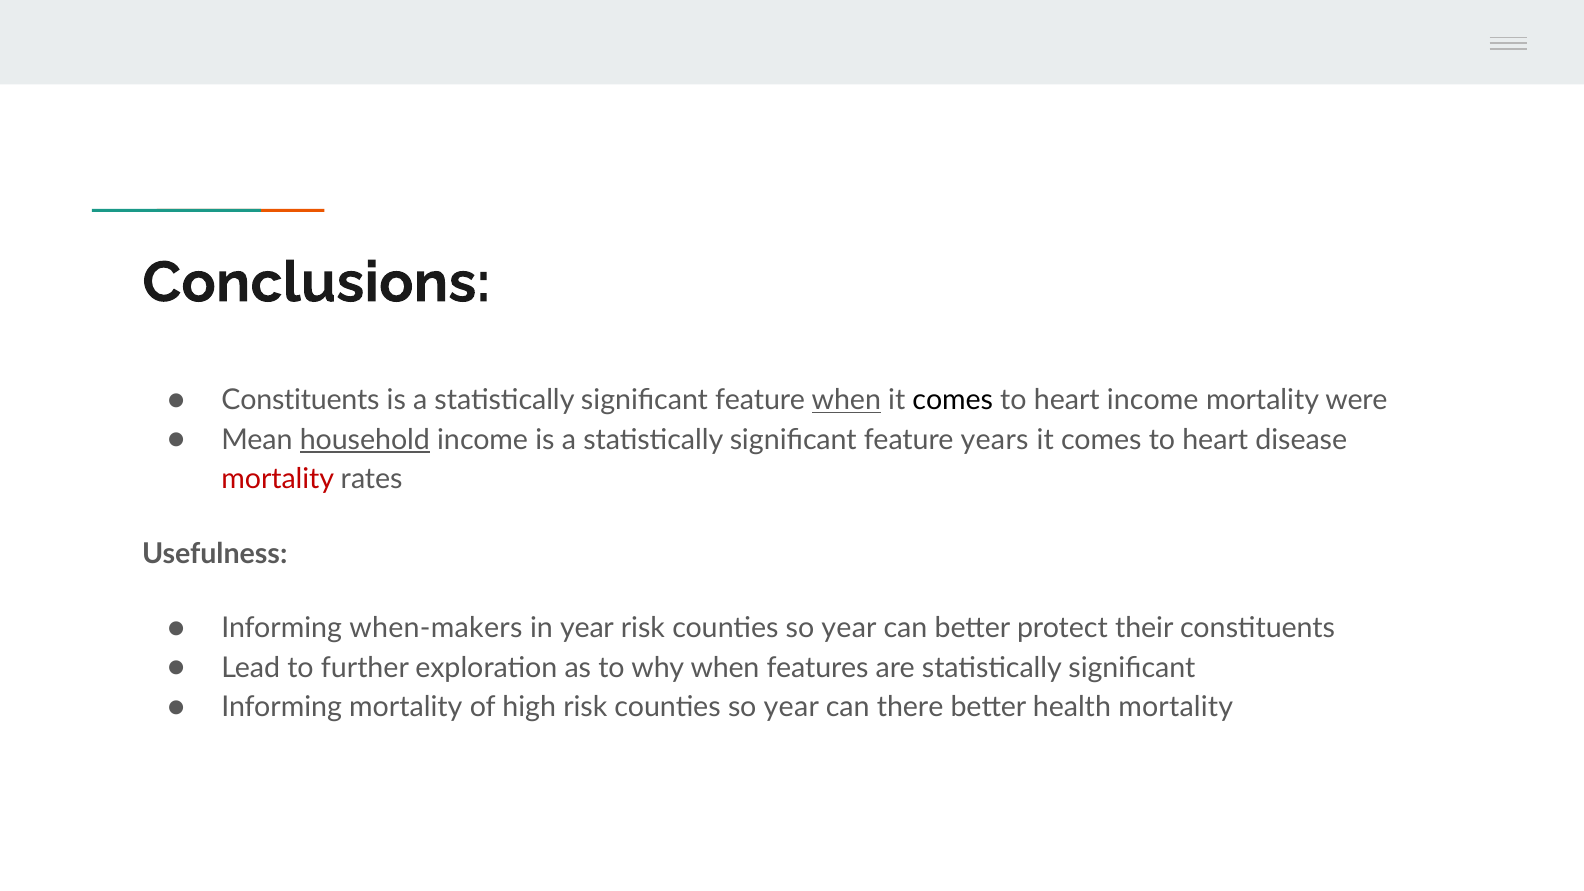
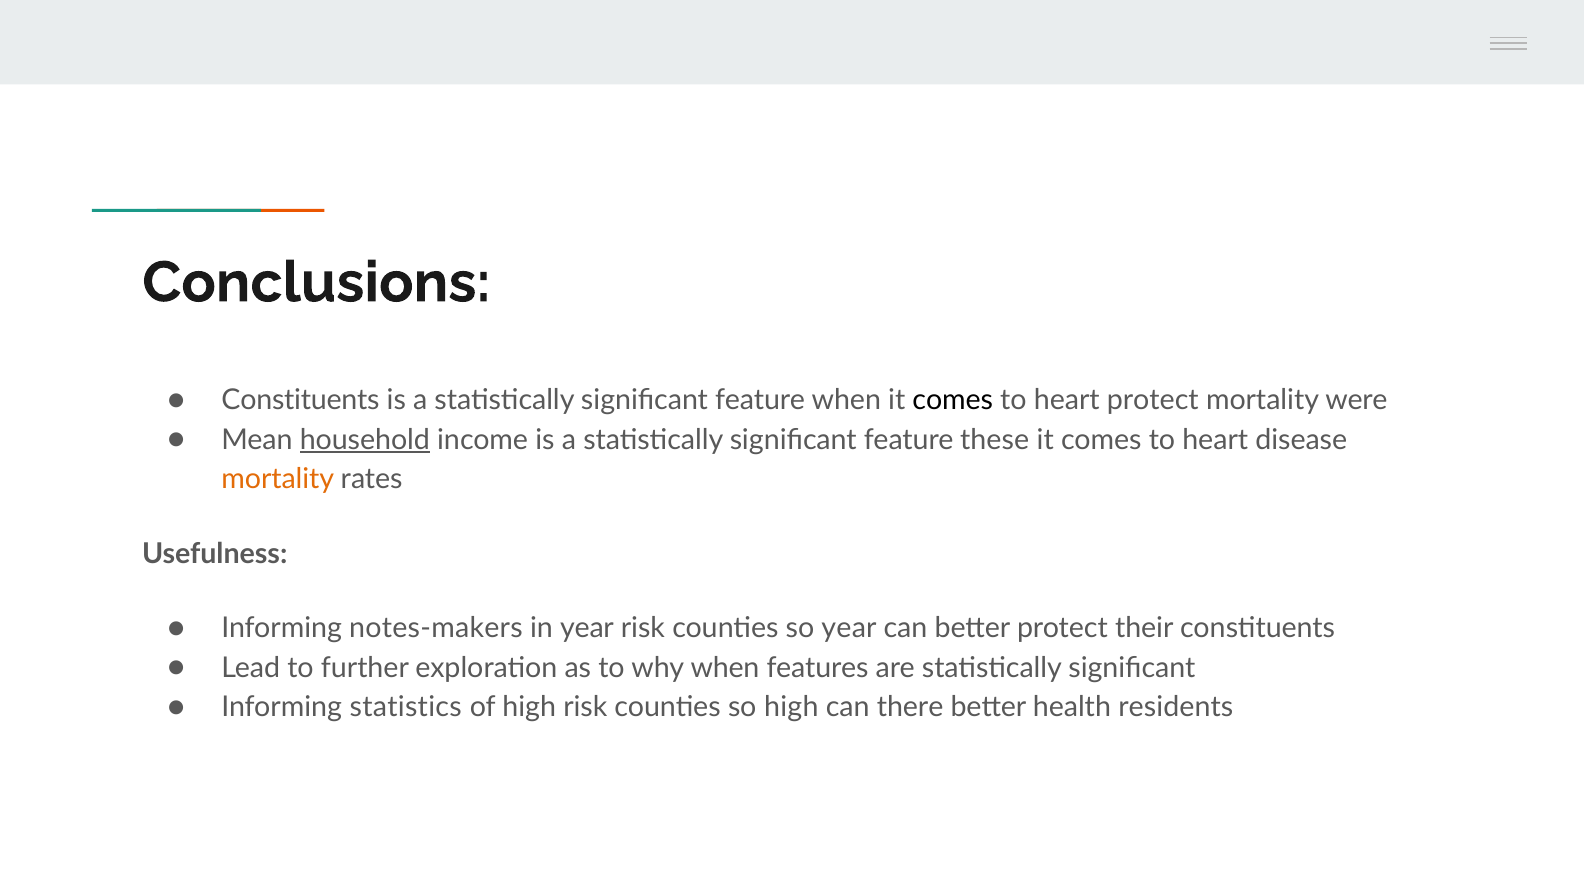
when underline: present -> none (846, 400)
heart income: income -> protect (1153, 400)
years: years -> these (995, 440)
mortality colour: red -> orange (278, 479)
when-makers: when-makers -> notes-makers (436, 629)
Informing mortality: mortality -> statistics (406, 707)
year: year -> high (791, 707)
health mortality: mortality -> residents (1176, 707)
